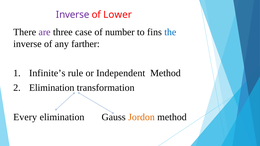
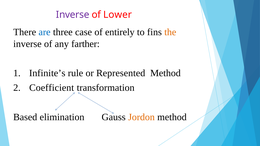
are colour: purple -> blue (45, 32)
number: number -> entirely (120, 32)
the colour: blue -> orange (170, 32)
Independent: Independent -> Represented (121, 73)
Elimination: Elimination -> Coefficient (52, 88)
Every: Every -> Based (25, 117)
